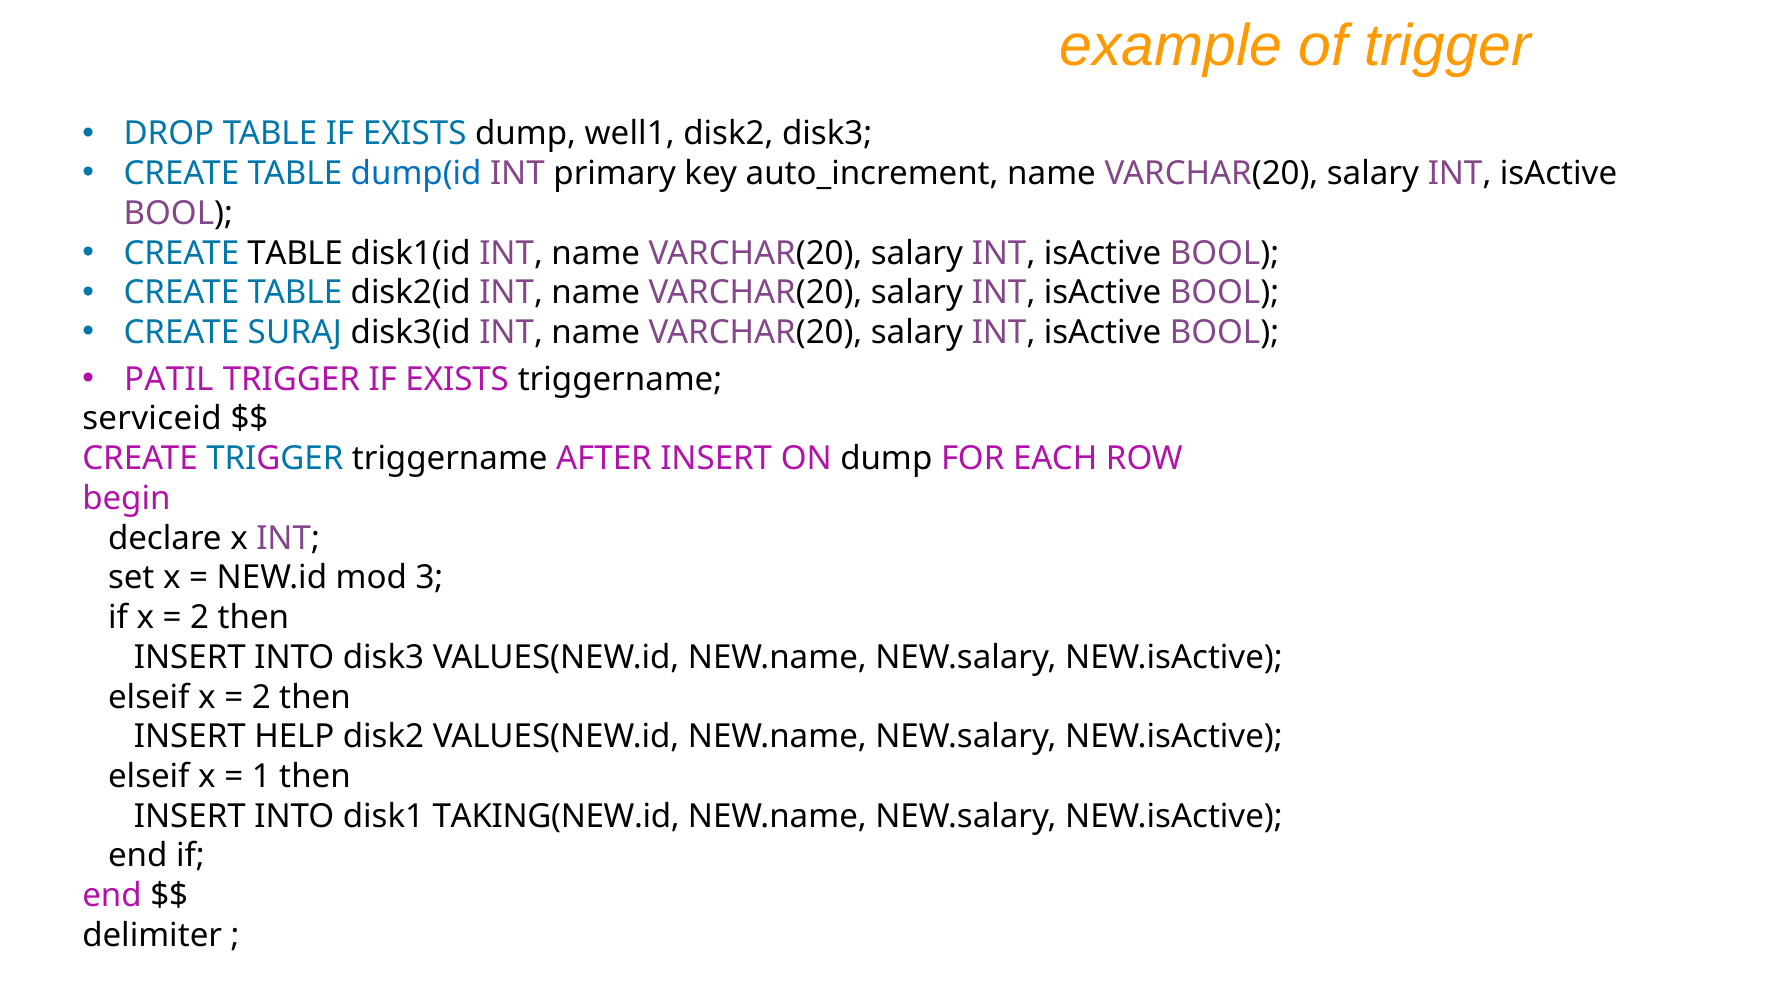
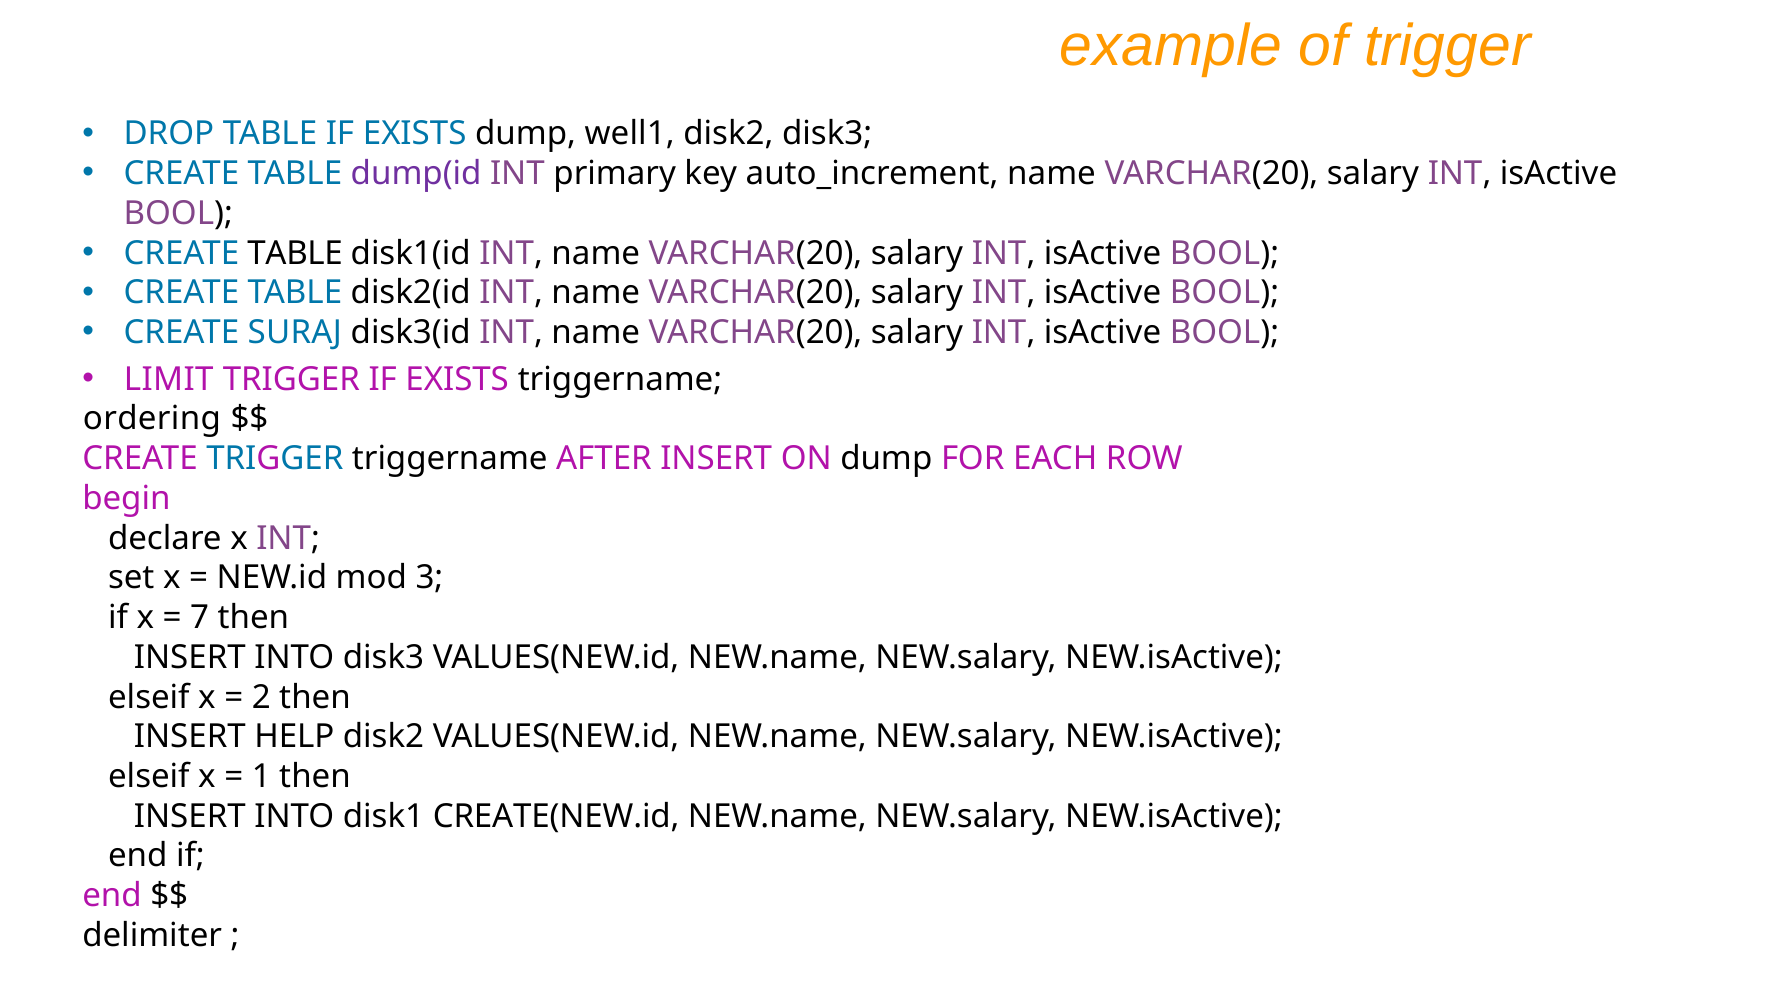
dump(id colour: blue -> purple (416, 174)
PATIL: PATIL -> LIMIT (169, 379)
serviceid: serviceid -> ordering (152, 419)
2: 2 -> 7 (200, 618)
TAKING(NEW.id: TAKING(NEW.id -> CREATE(NEW.id (556, 816)
